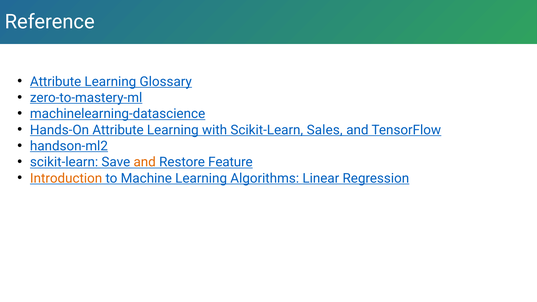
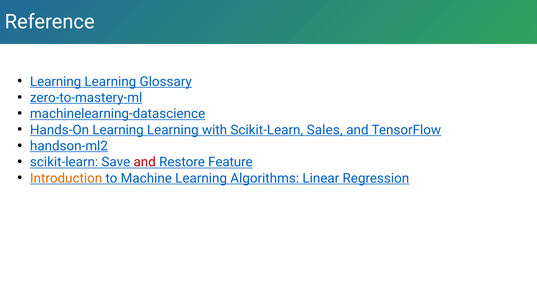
Attribute: Attribute -> Learning (56, 82)
Hands-On Attribute: Attribute -> Learning (118, 130)
and colour: orange -> red (145, 162)
